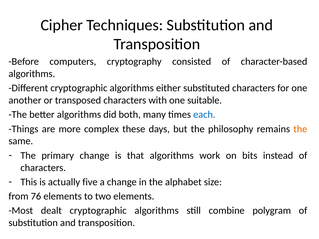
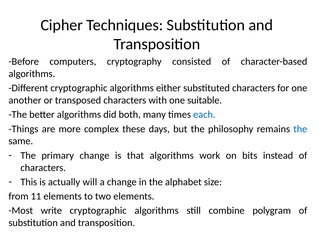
the colour: orange -> blue (300, 129)
five: five -> will (90, 182)
76: 76 -> 11 (36, 197)
dealt: dealt -> write (51, 211)
